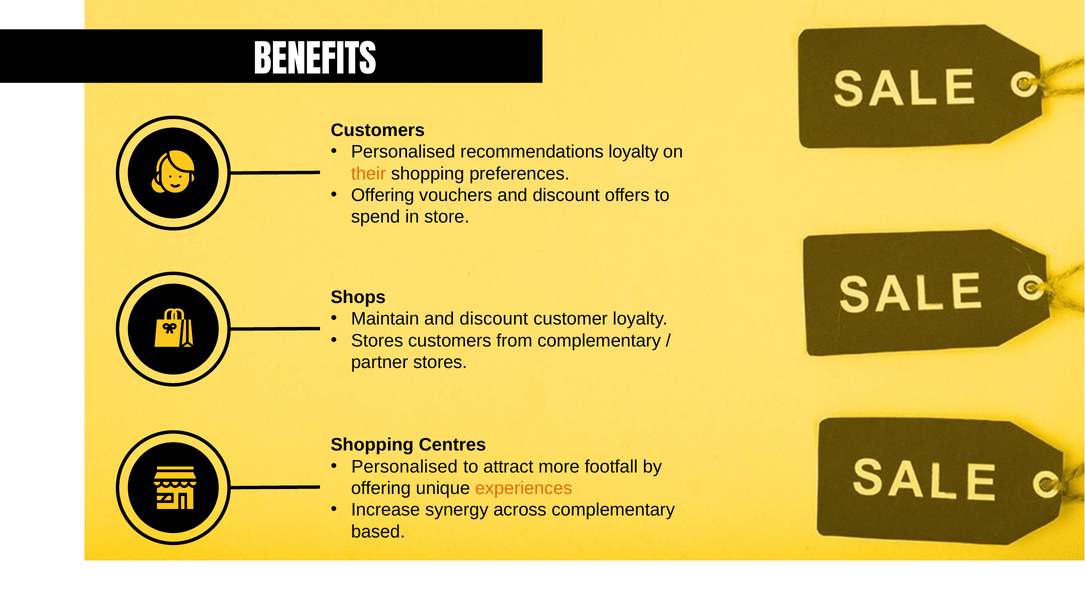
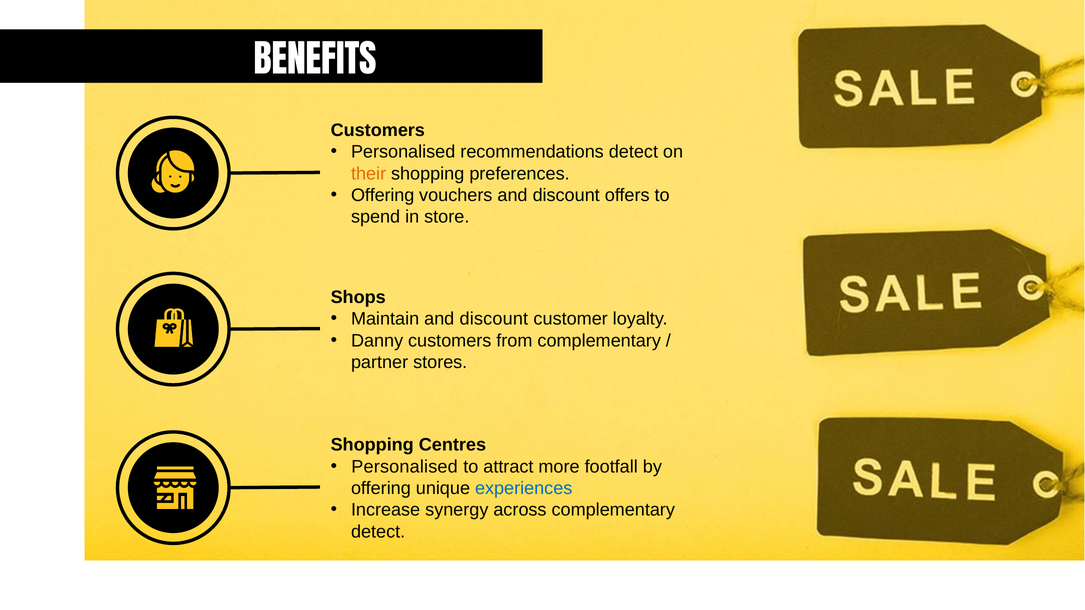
recommendations loyalty: loyalty -> detect (633, 152)
Stores: Stores -> Danny (377, 341)
experiences colour: orange -> blue (524, 489)
based: based -> detect (378, 532)
